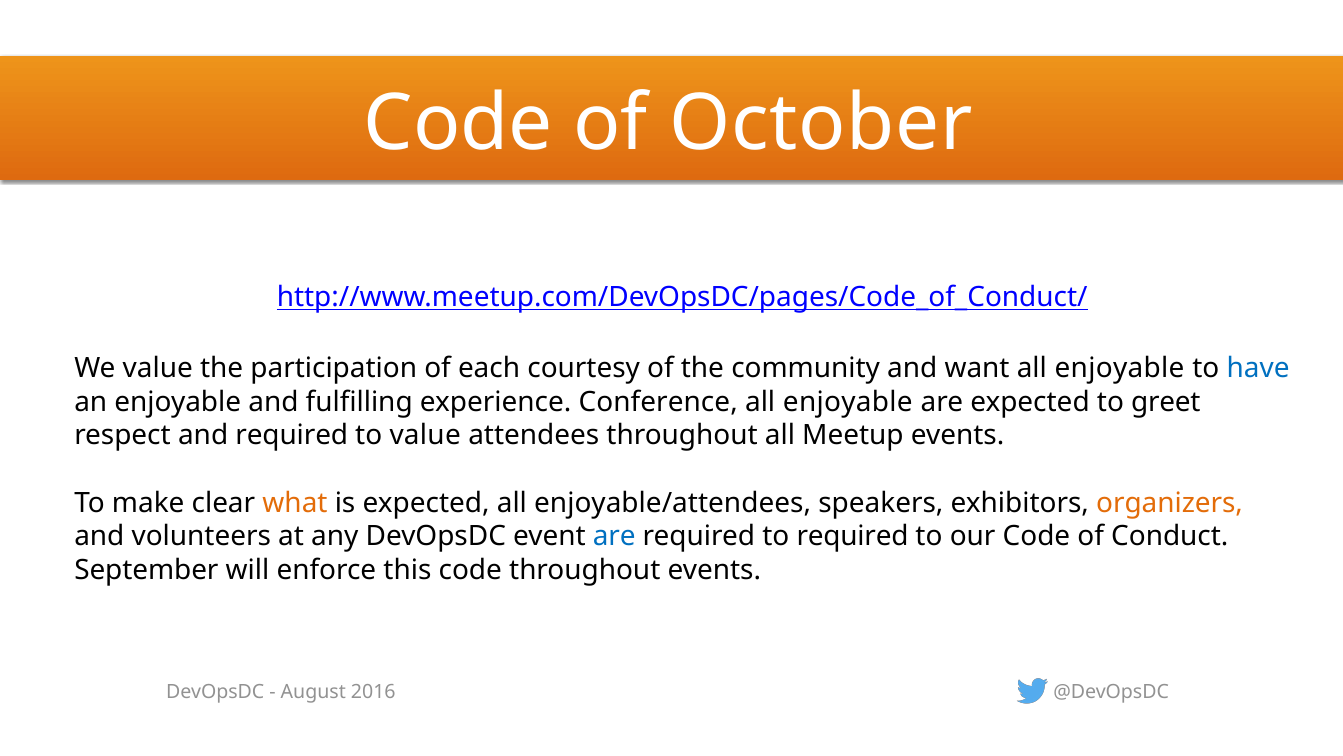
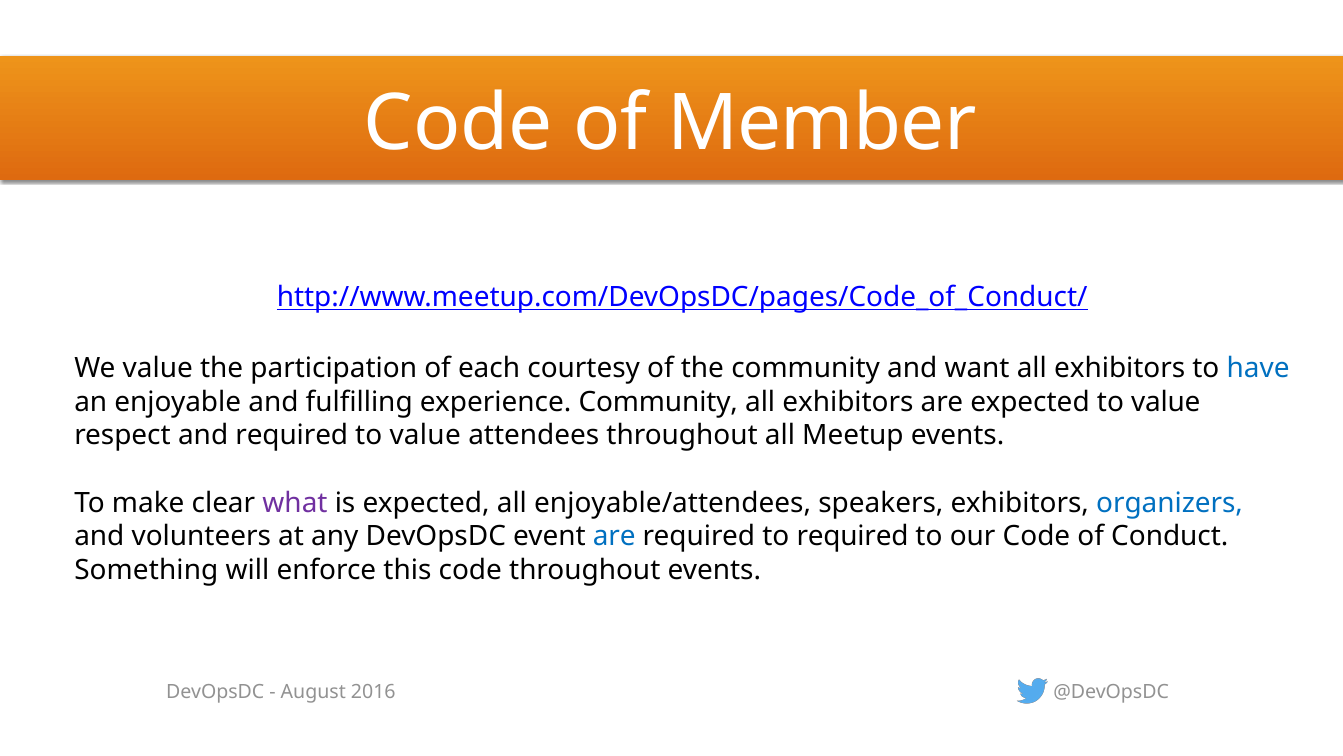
October: October -> Member (822, 124)
want all enjoyable: enjoyable -> exhibitors (1120, 368)
experience Conference: Conference -> Community (658, 402)
enjoyable: enjoyable -> exhibitors (848, 402)
expected to greet: greet -> value (1166, 402)
what colour: orange -> purple (295, 503)
organizers colour: orange -> blue (1170, 503)
September: September -> Something (146, 570)
